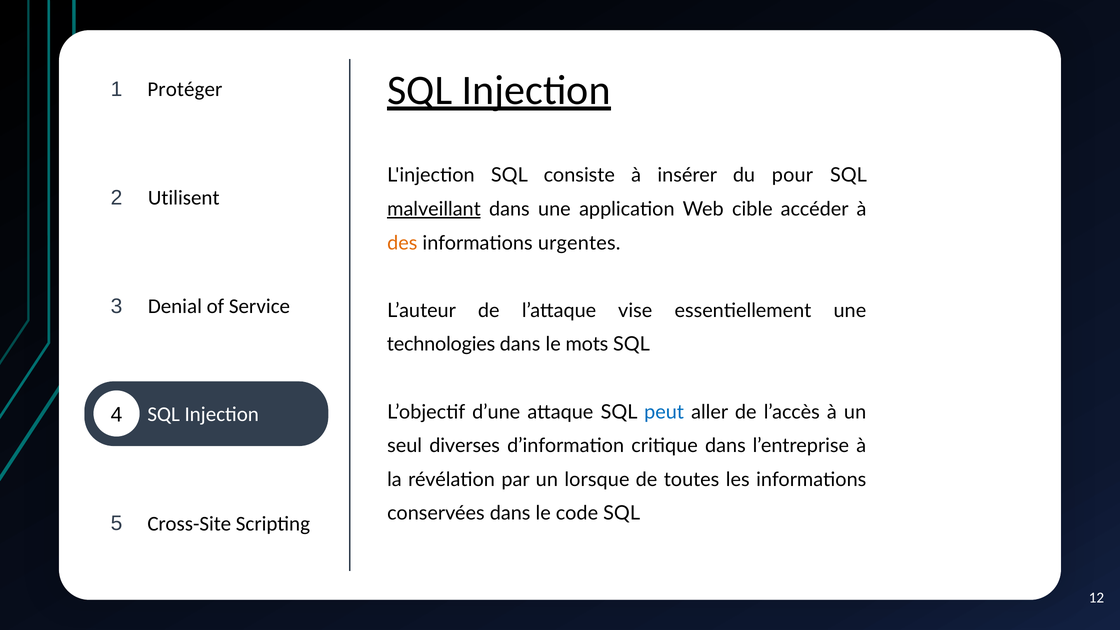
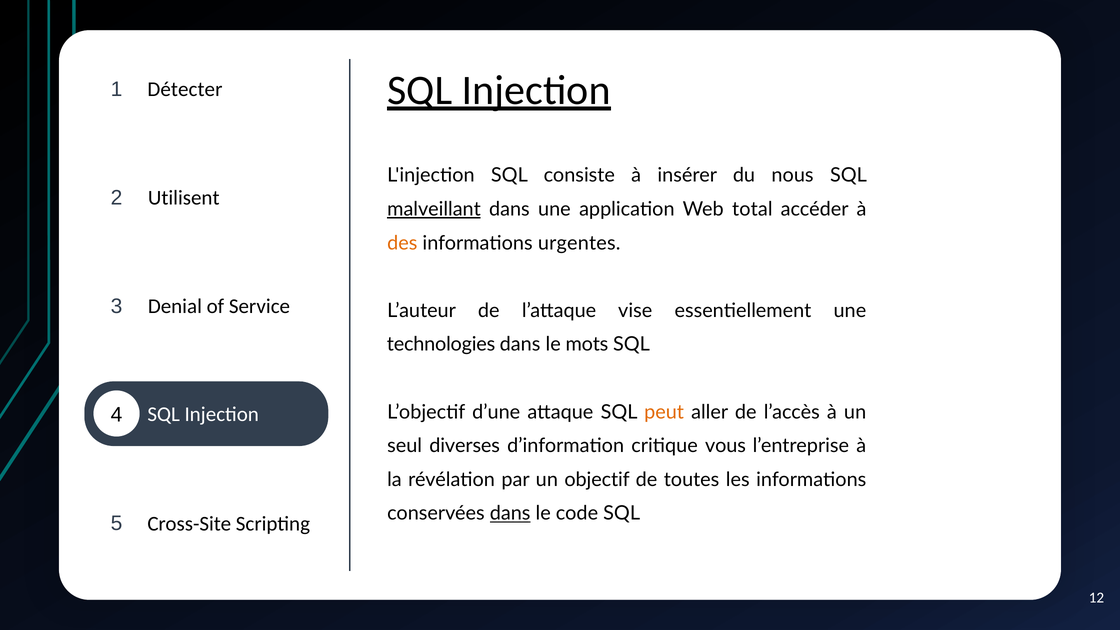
Protéger: Protéger -> Détecter (185, 89)
pour: pour -> nous (793, 175)
cible: cible -> total (752, 209)
peut colour: blue -> orange (664, 412)
critique dans: dans -> vous (725, 446)
lorsque: lorsque -> objectif (597, 480)
dans underline: none -> present (510, 513)
